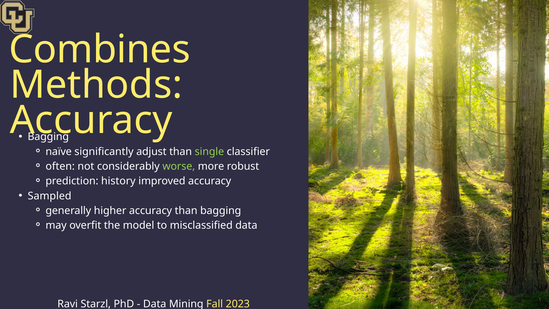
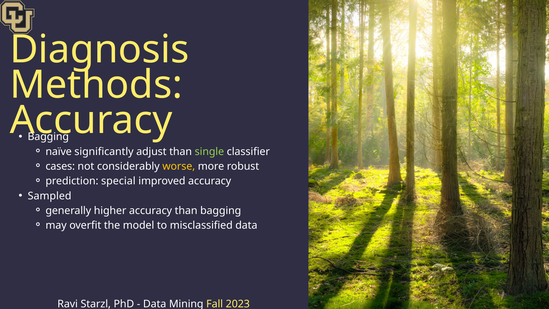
Combines: Combines -> Diagnosis (100, 50)
often: often -> cases (60, 166)
worse colour: light green -> yellow (179, 166)
history: history -> special (118, 181)
